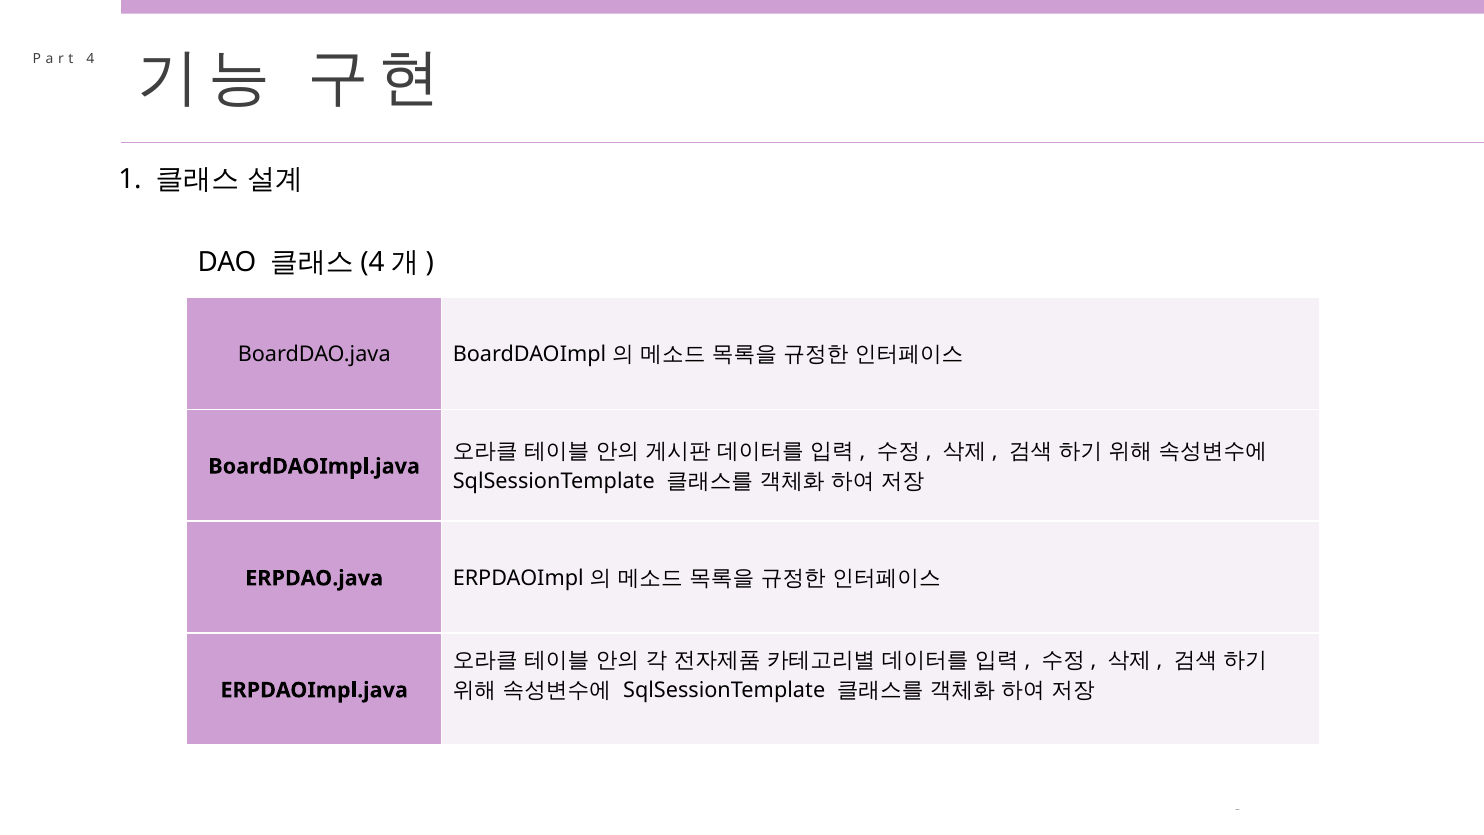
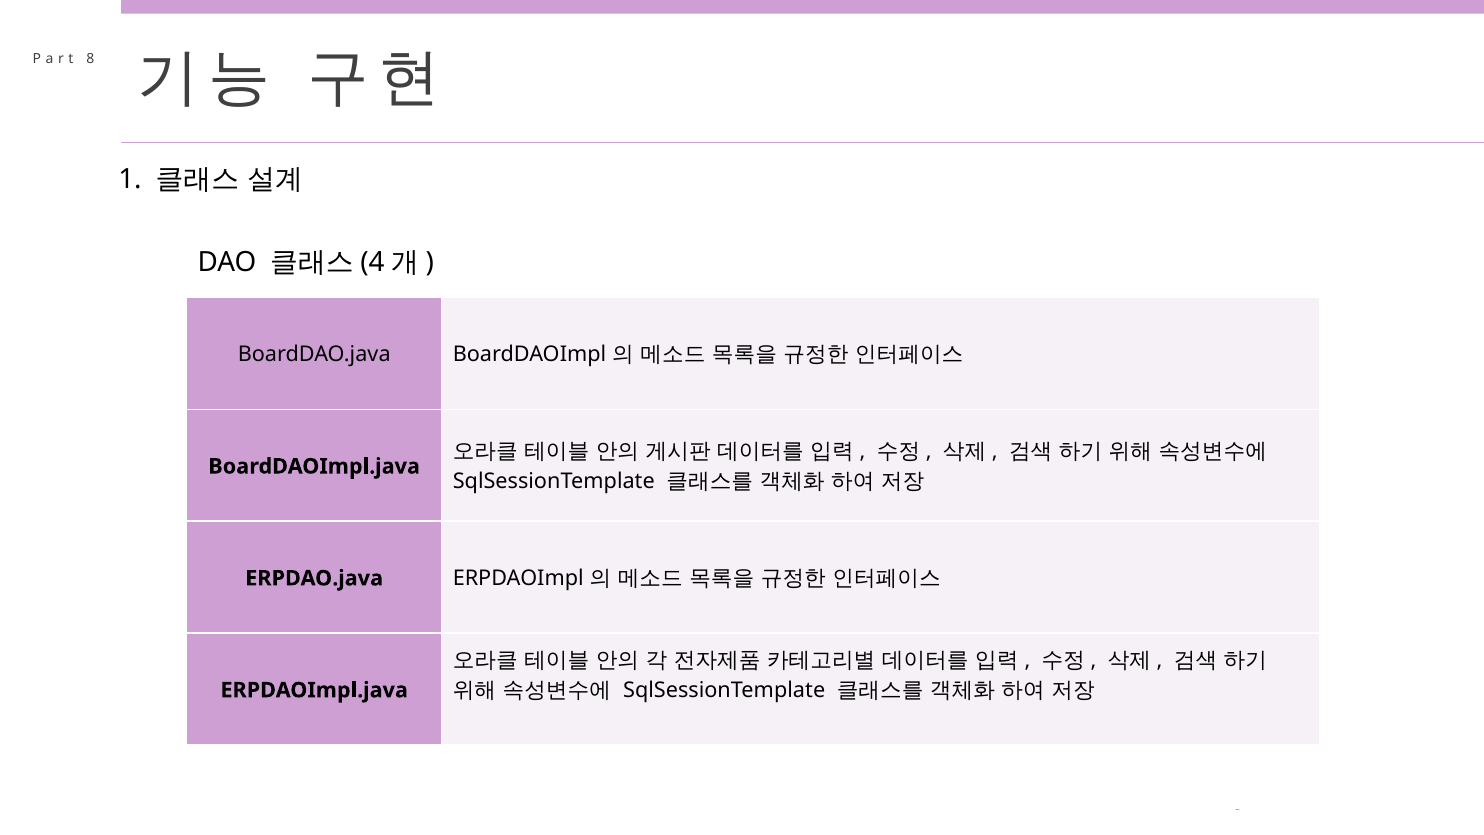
4: 4 -> 8 (90, 59)
